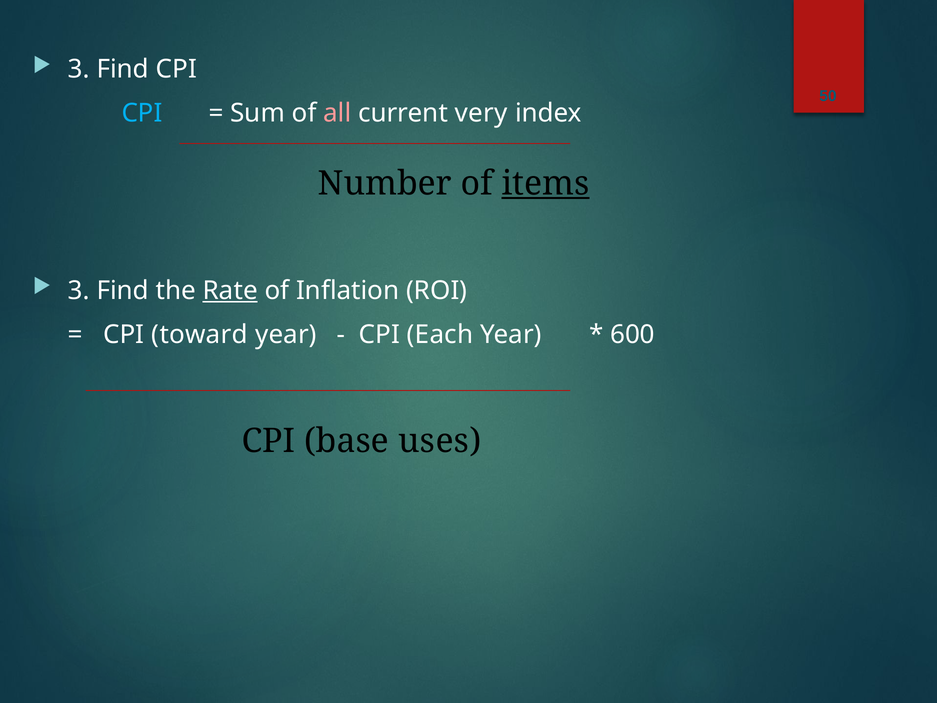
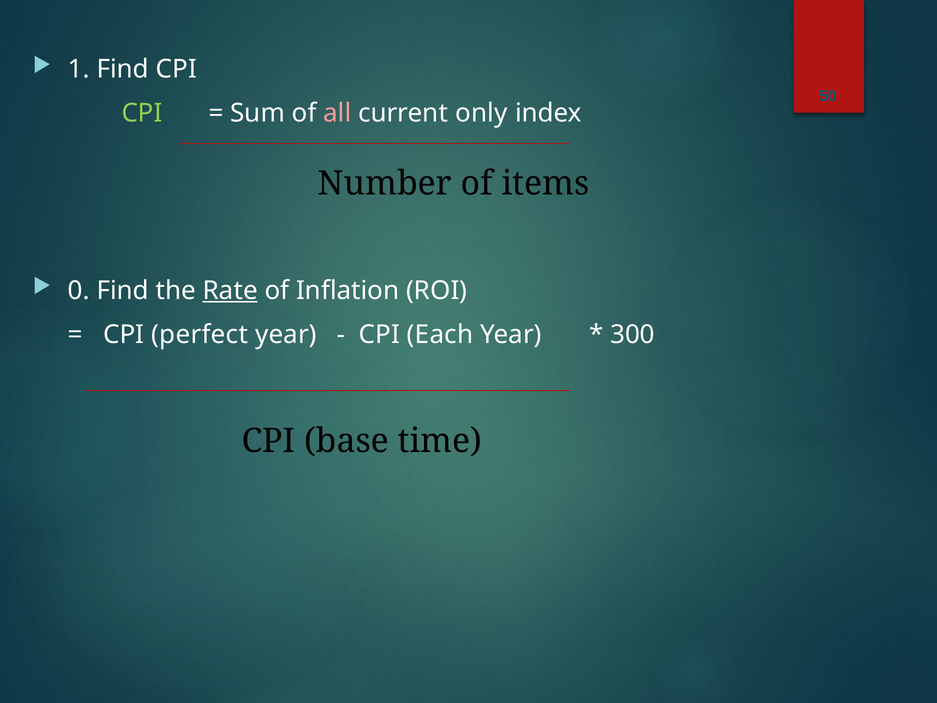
3: 3 -> 1 (79, 69)
CPI colour: light blue -> light green (142, 113)
very: very -> only (481, 113)
items underline: present -> none (546, 183)
3: 3 -> 0 (79, 290)
toward: toward -> perfect (200, 335)
600: 600 -> 300 (632, 335)
uses: uses -> time (440, 441)
